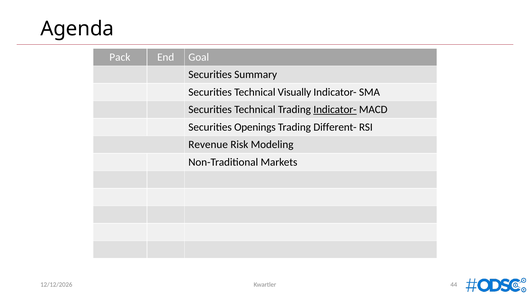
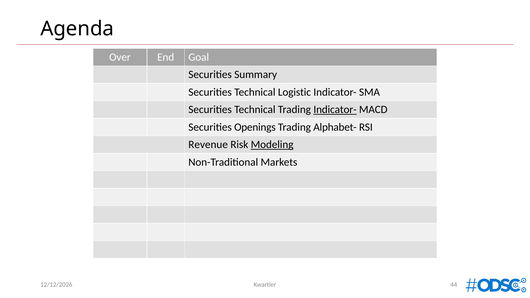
Pack: Pack -> Over (120, 57)
Visually: Visually -> Logistic (294, 92)
Different-: Different- -> Alphabet- (335, 127)
Modeling underline: none -> present (272, 145)
